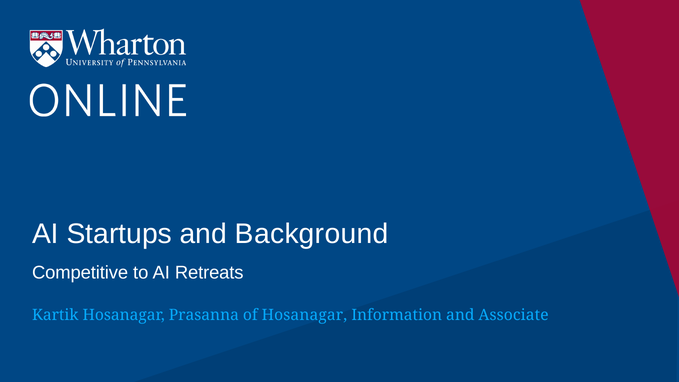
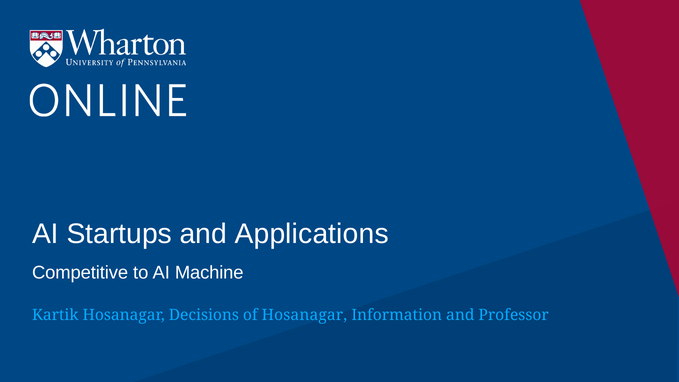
Background: Background -> Applications (312, 234)
Retreats: Retreats -> Machine (209, 272)
Prasanna: Prasanna -> Decisions (204, 315)
Associate: Associate -> Professor (514, 315)
